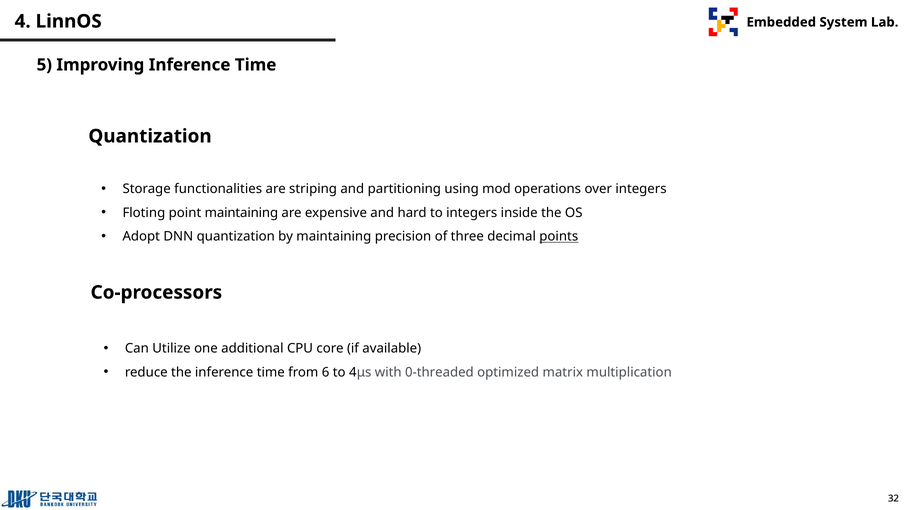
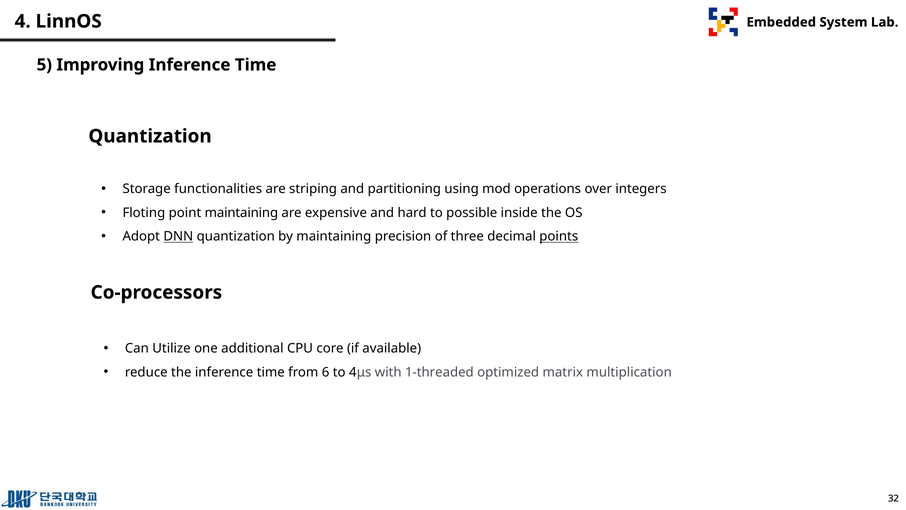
to integers: integers -> possible (472, 213)
DNN underline: none -> present (178, 236)
0-threaded: 0-threaded -> 1-threaded (439, 372)
